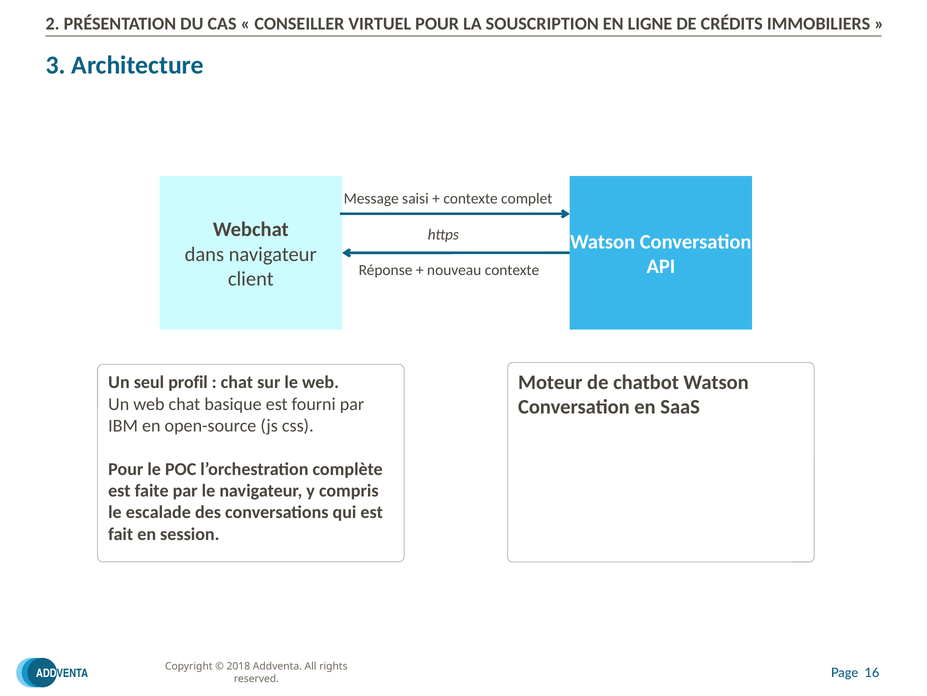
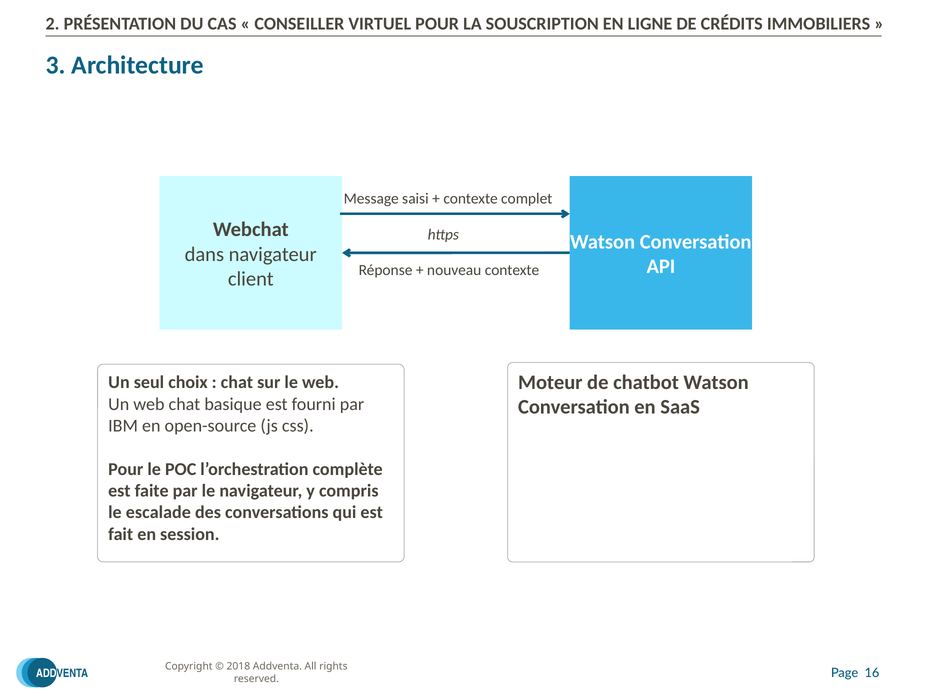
profil: profil -> choix (188, 382)
